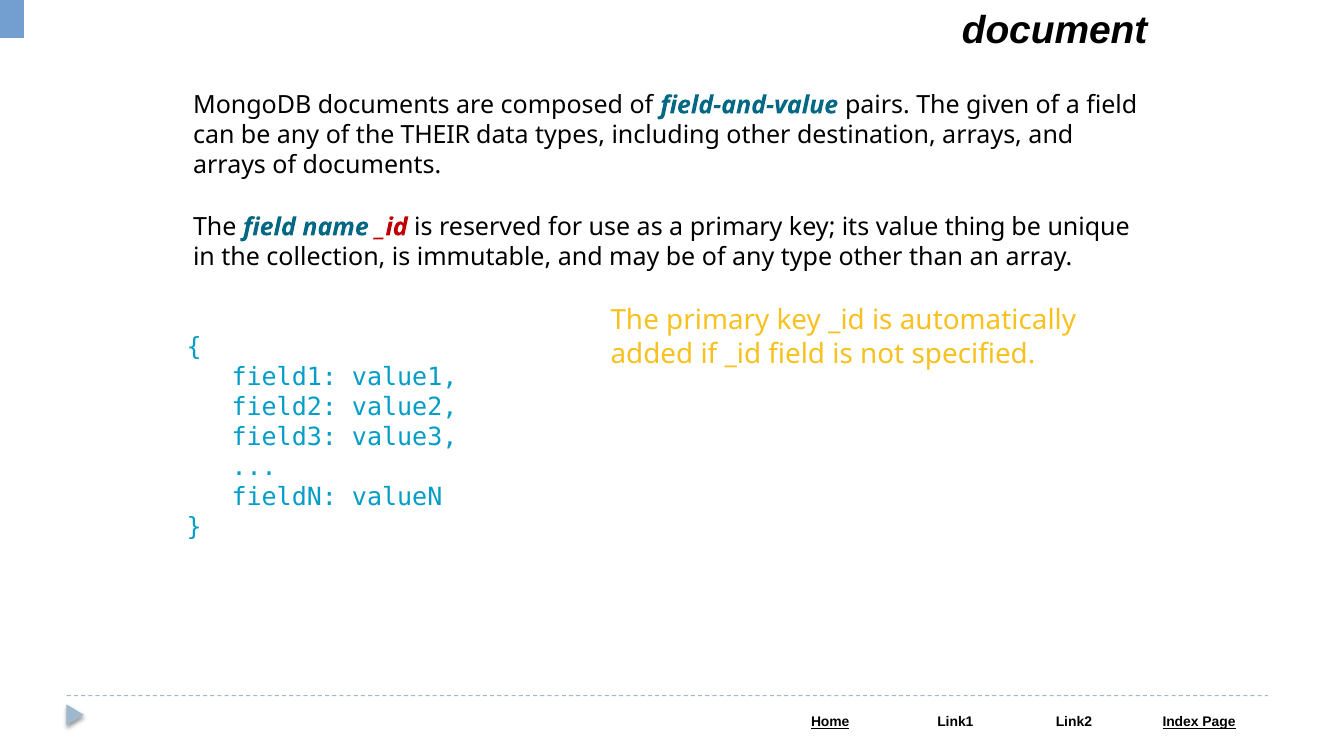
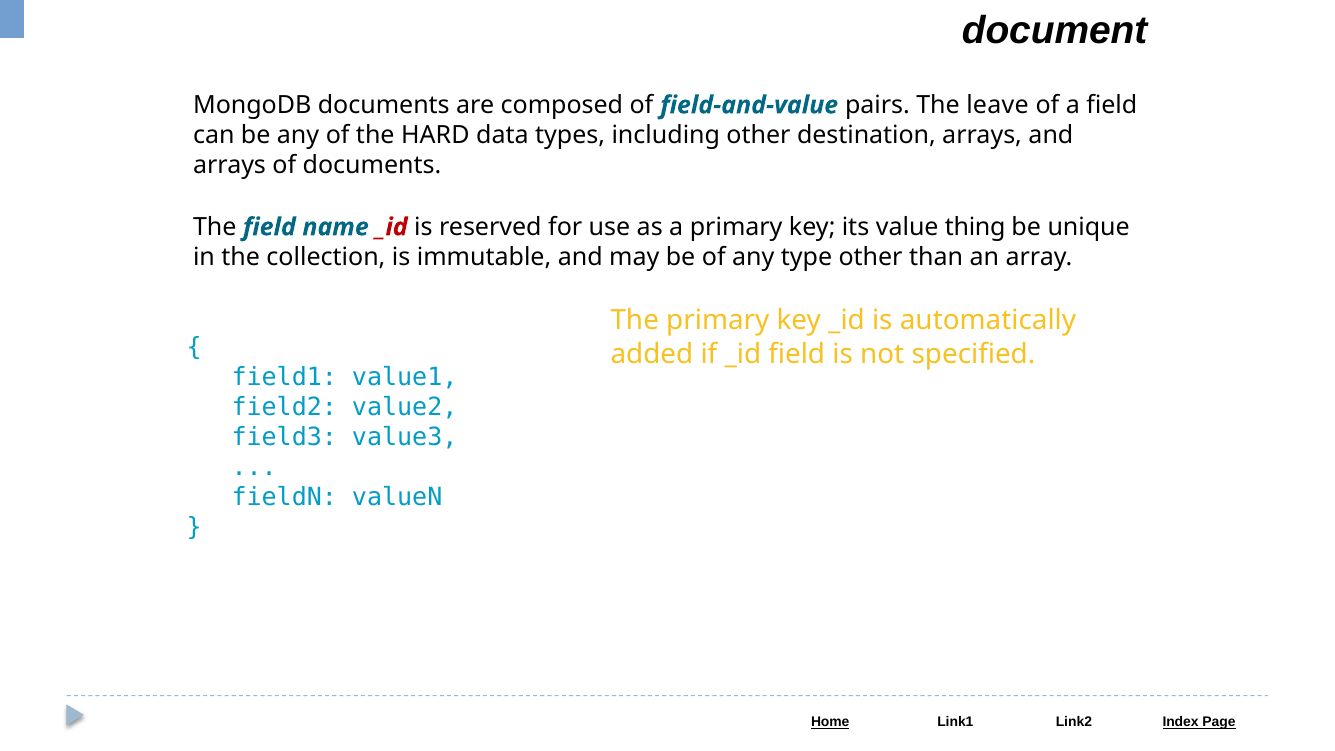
given: given -> leave (998, 105)
THEIR: THEIR -> HARD (435, 135)
